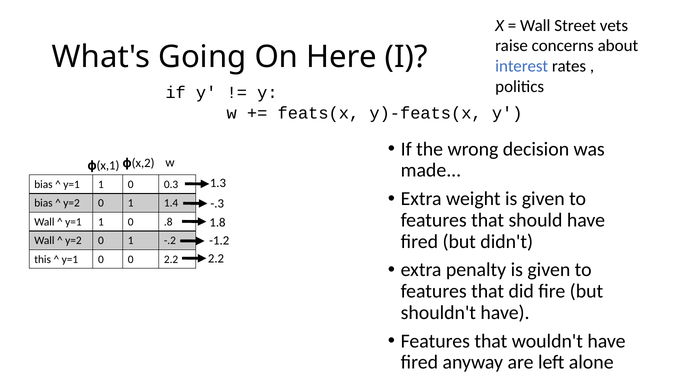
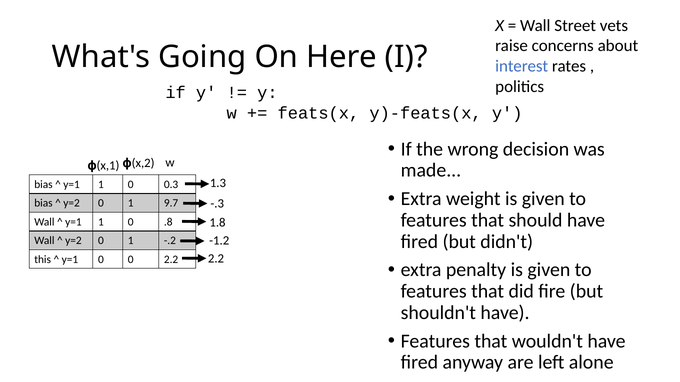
1.4: 1.4 -> 9.7 (171, 203)
